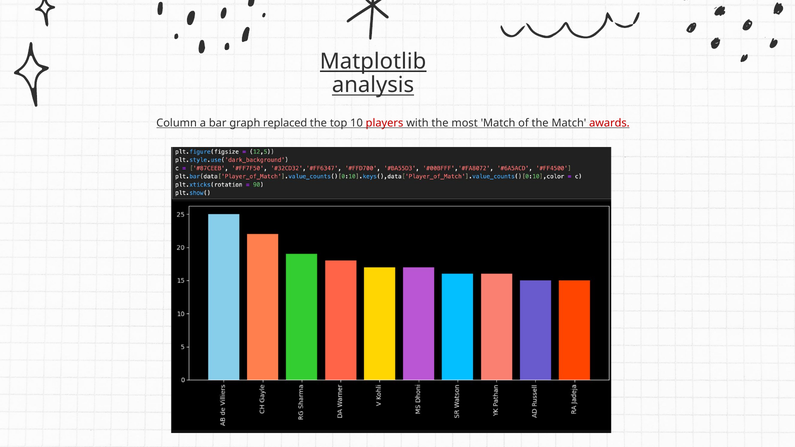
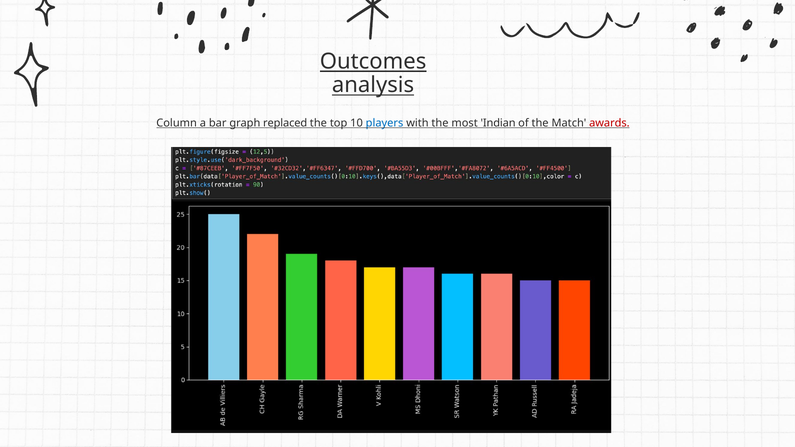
Matplotlib: Matplotlib -> Outcomes (373, 61)
players colour: red -> blue (385, 123)
most Match: Match -> Indian (498, 123)
